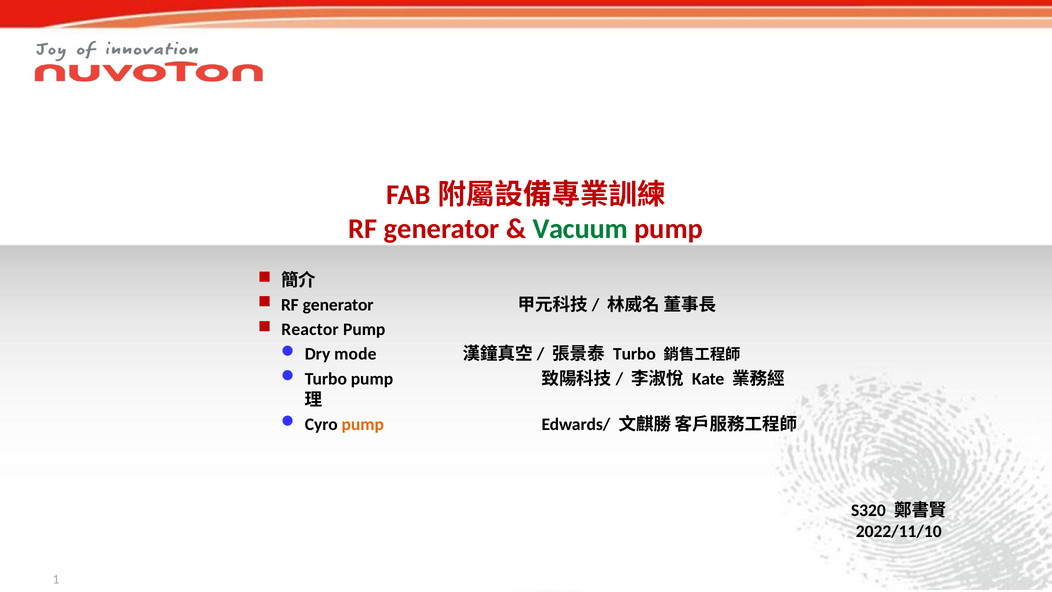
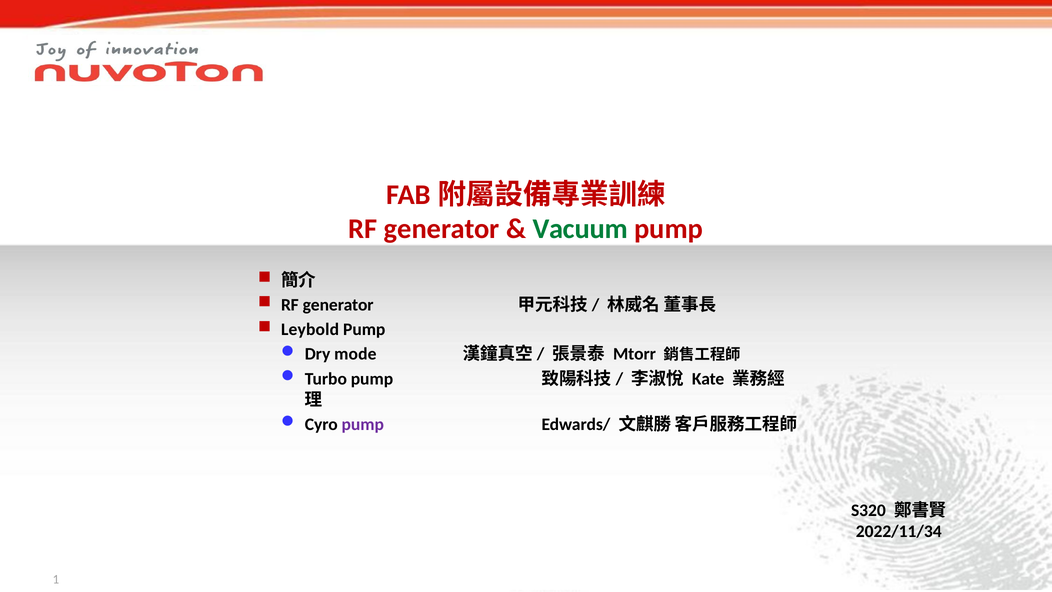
Reactor: Reactor -> Leybold (310, 330)
Turbo: Turbo -> Mtorr (634, 354)
pump colour: orange -> purple (363, 424)
2022/11/10: 2022/11/10 -> 2022/11/34 (899, 531)
